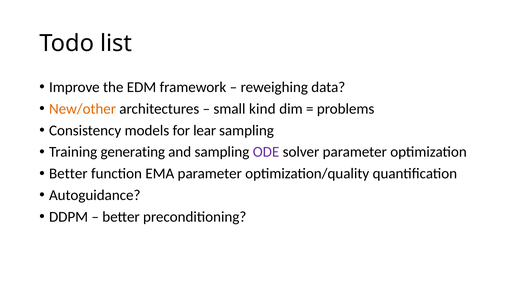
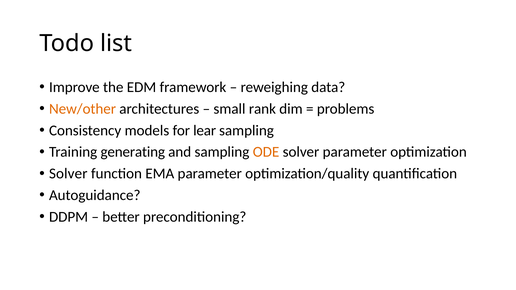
kind: kind -> rank (262, 109)
ODE colour: purple -> orange (266, 152)
Better: Better -> Solver (68, 174)
